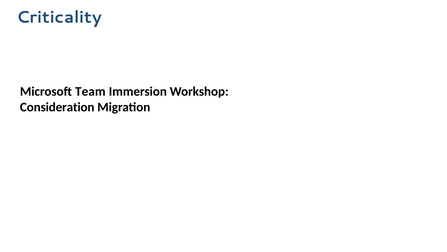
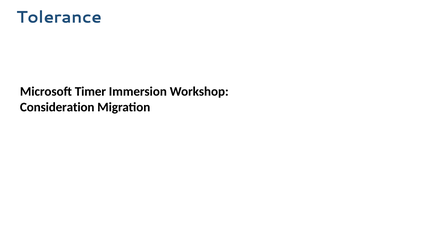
Criticality: Criticality -> Tolerance (59, 17)
Team: Team -> Timer (90, 91)
